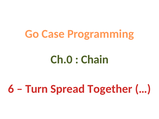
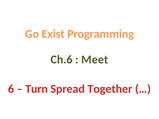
Case: Case -> Exist (53, 34)
Ch.0: Ch.0 -> Ch.6 (62, 60)
Chain: Chain -> Meet (95, 60)
